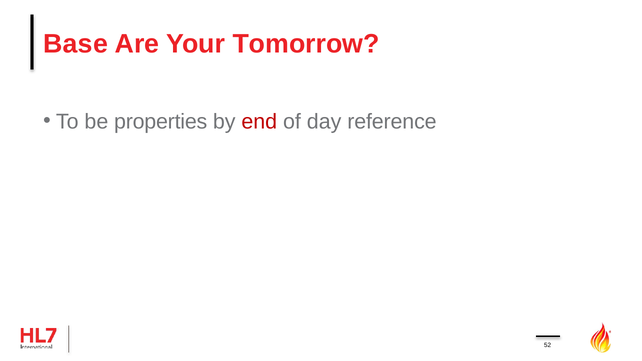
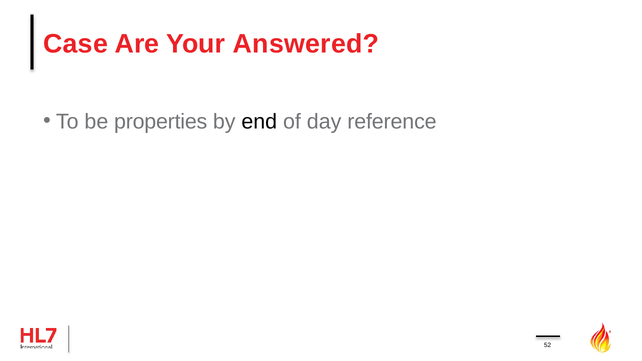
Base: Base -> Case (76, 44)
Tomorrow: Tomorrow -> Answered (306, 44)
end colour: red -> black (259, 122)
